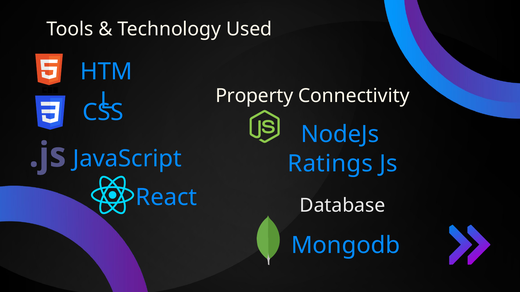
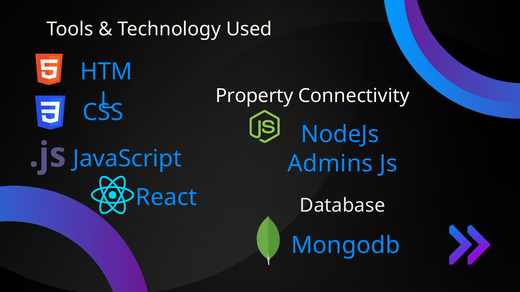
Ratings: Ratings -> Admins (330, 164)
